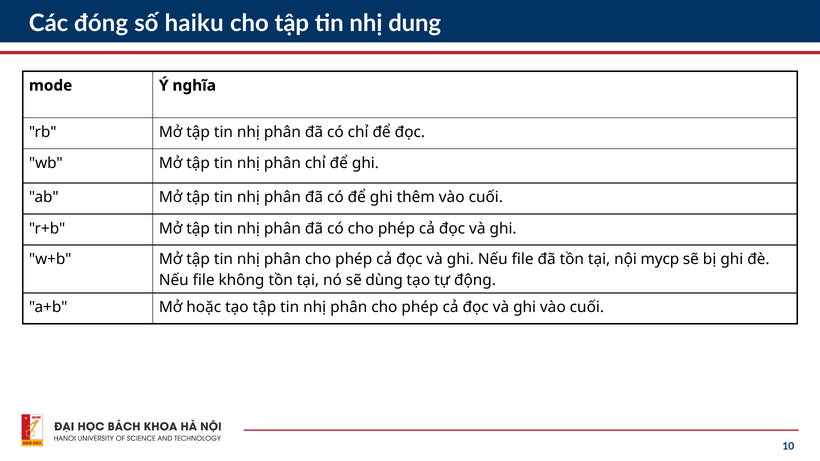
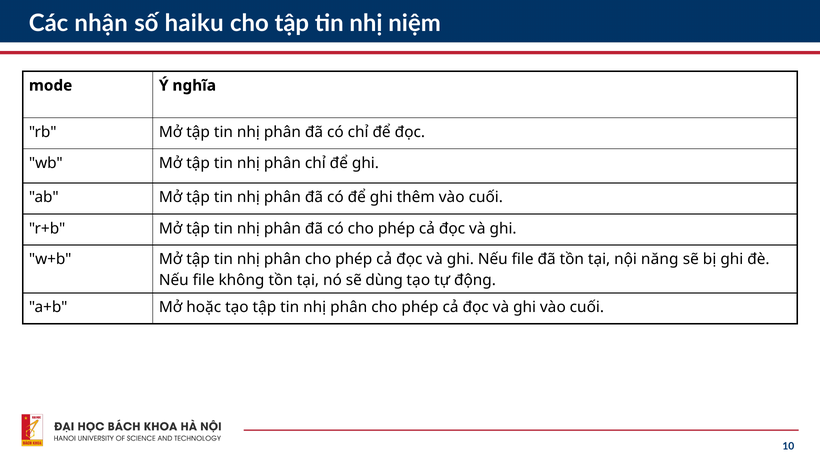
đóng: đóng -> nhận (101, 23)
dung: dung -> niệm (415, 23)
mycp: mycp -> năng (660, 259)
